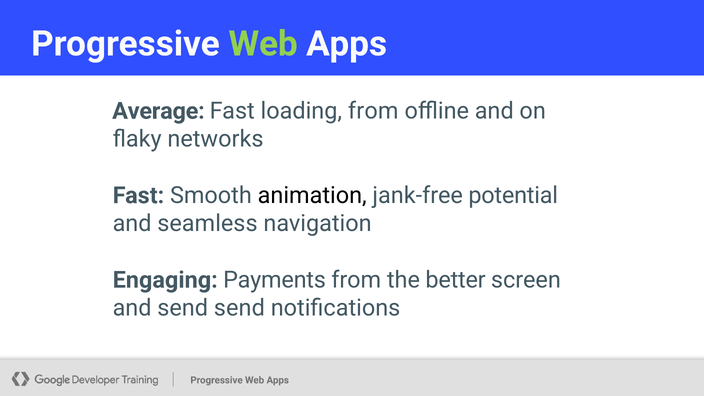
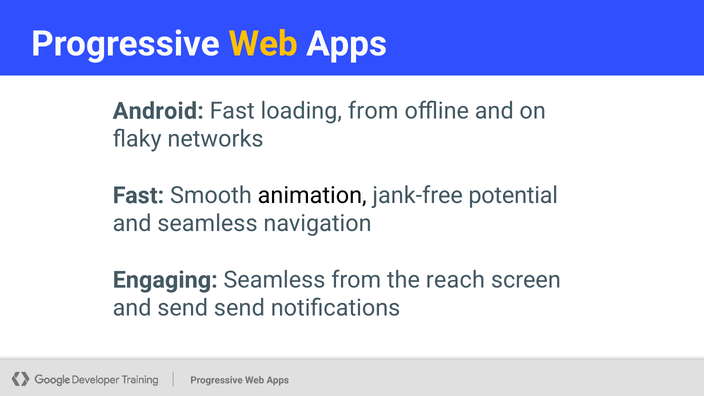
Web colour: light green -> yellow (263, 44)
Average: Average -> Android (158, 111)
Engaging Payments: Payments -> Seamless (274, 280)
better: better -> reach (455, 280)
